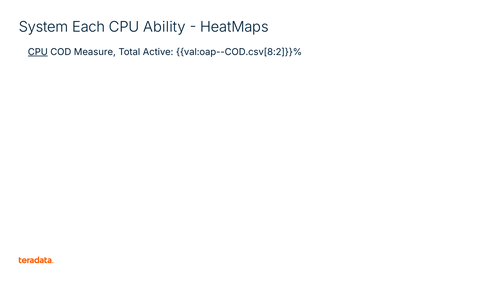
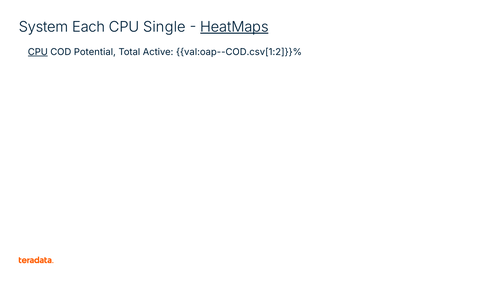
Ability: Ability -> Single (164, 27)
HeatMaps underline: none -> present (234, 27)
Measure: Measure -> Potential (95, 52)
val:oap--COD.csv[8:2]}}%: val:oap--COD.csv[8:2]}}% -> val:oap--COD.csv[1:2]}}% (239, 52)
